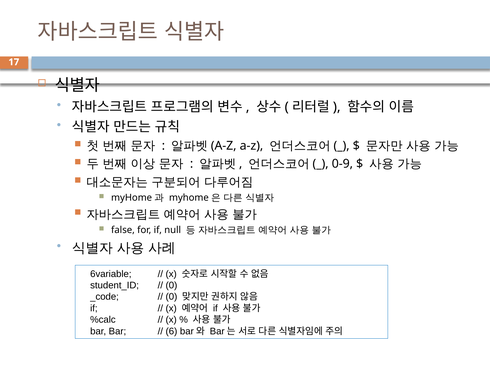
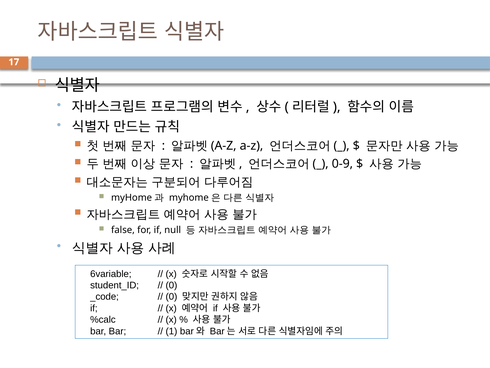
6: 6 -> 1 (171, 331)
